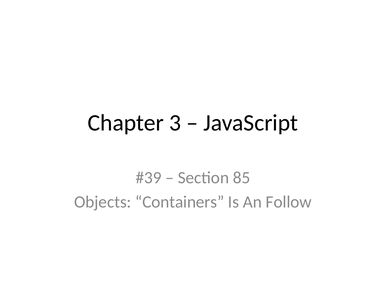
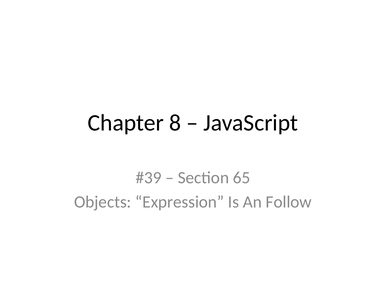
3: 3 -> 8 (175, 123)
85: 85 -> 65 (242, 177)
Containers: Containers -> Expression (180, 202)
